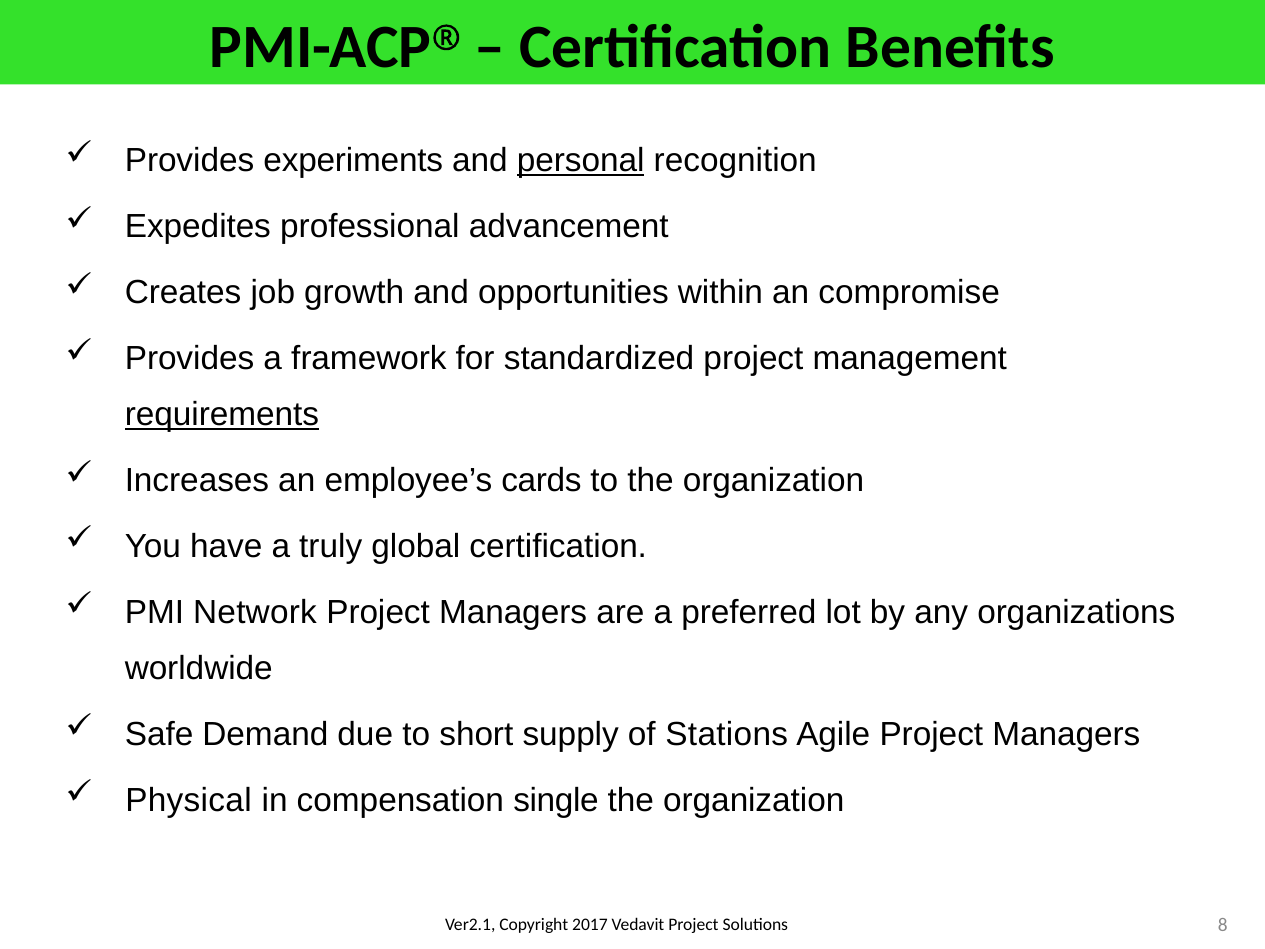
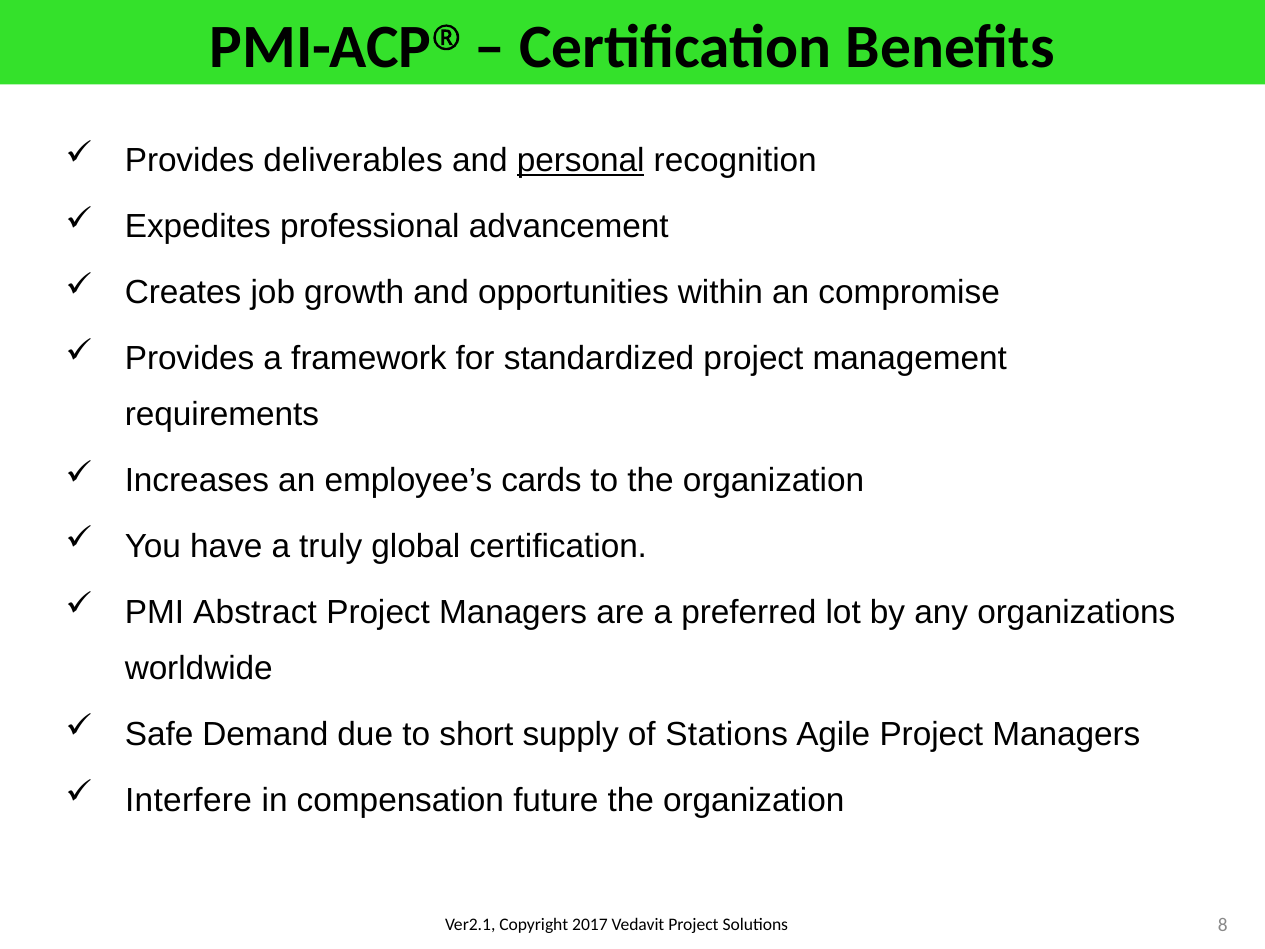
experiments: experiments -> deliverables (353, 161)
requirements underline: present -> none (222, 414)
Network: Network -> Abstract (255, 612)
Physical: Physical -> Interfere (189, 800)
single: single -> future (556, 800)
